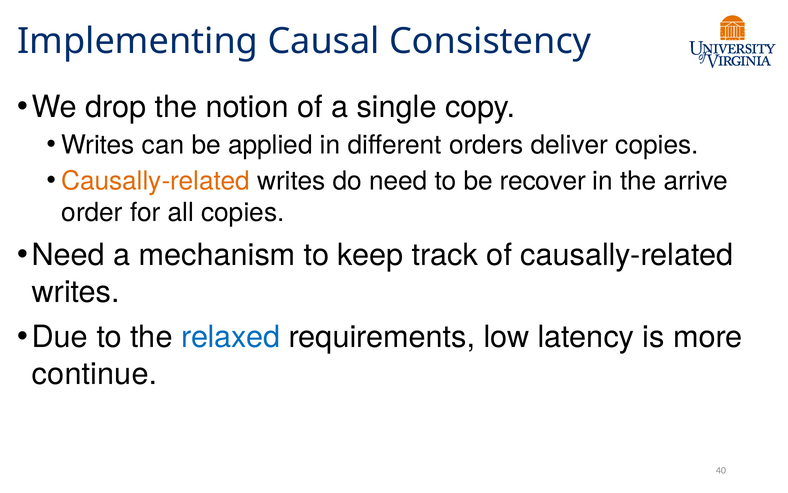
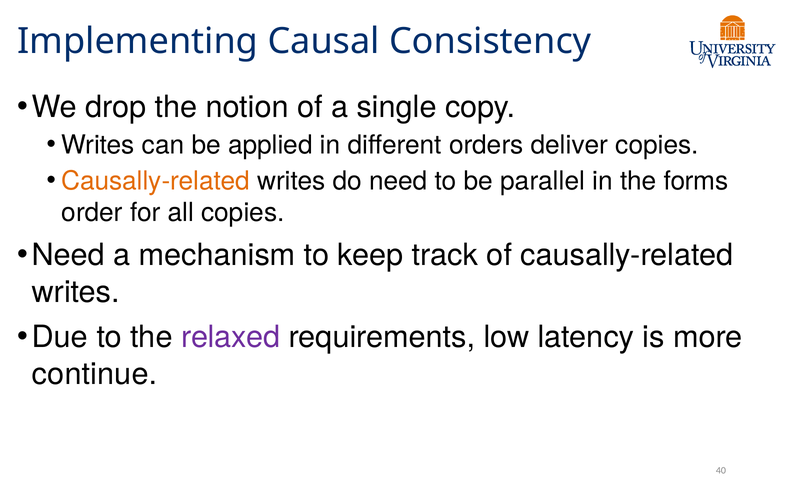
recover: recover -> parallel (543, 181)
arrive: arrive -> forms (696, 181)
relaxed colour: blue -> purple (231, 337)
